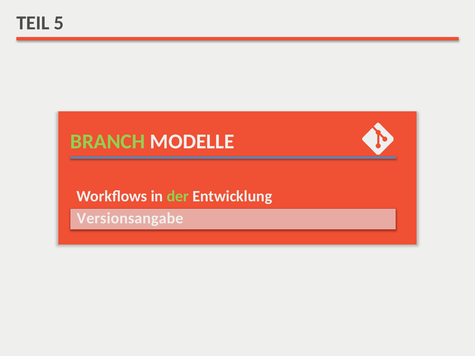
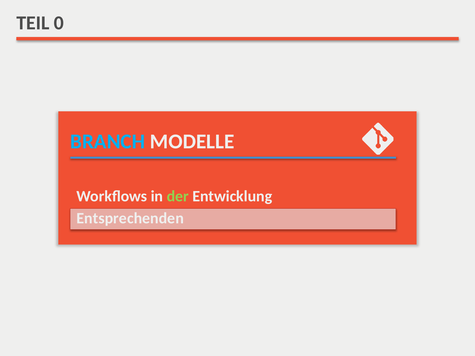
5: 5 -> 0 (59, 23)
BRANCH colour: light green -> light blue (108, 141)
Versionsangabe: Versionsangabe -> Entsprechenden (130, 218)
